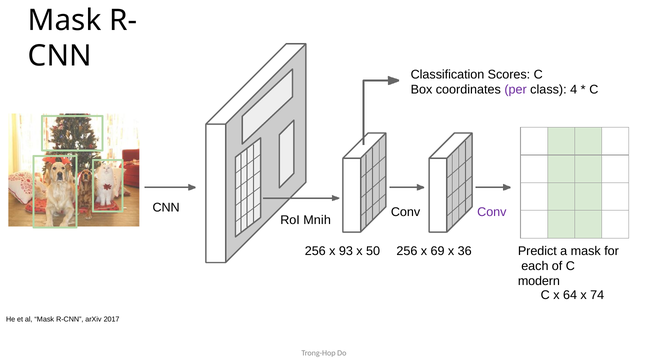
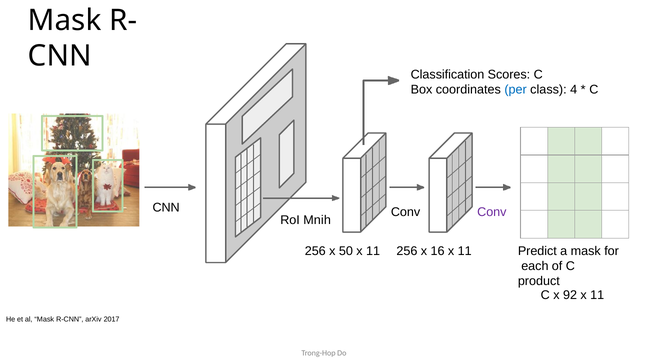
per colour: purple -> blue (516, 89)
93: 93 -> 50 (346, 251)
50: 50 -> 11 (373, 251)
69: 69 -> 16 (438, 251)
36: 36 -> 11 (465, 251)
modern: modern -> product (539, 281)
64: 64 -> 92 (570, 295)
74: 74 -> 11 (597, 295)
